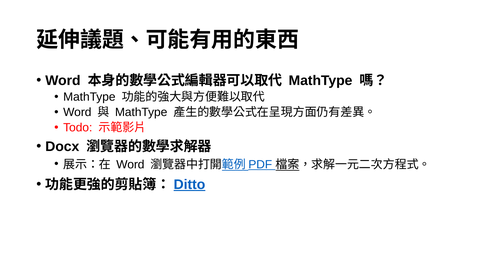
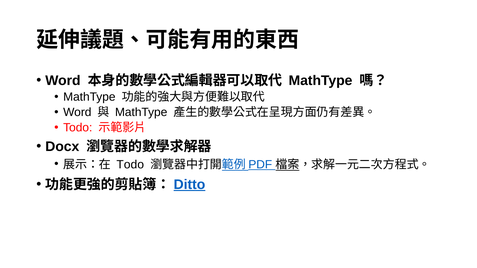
Word: Word -> Todo (130, 165)
